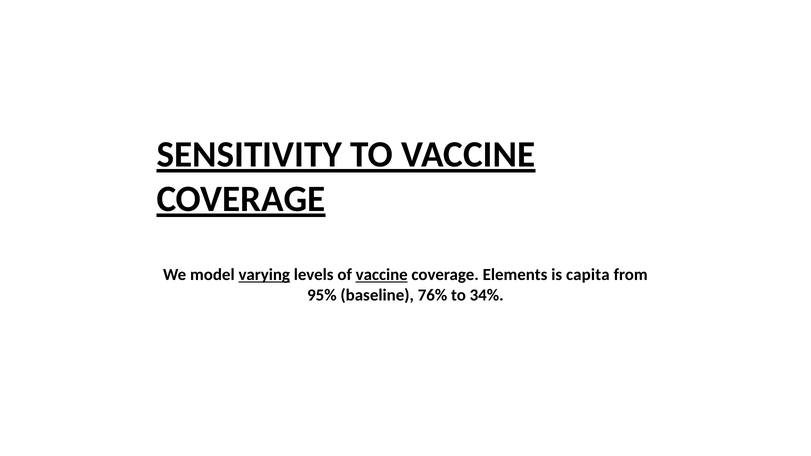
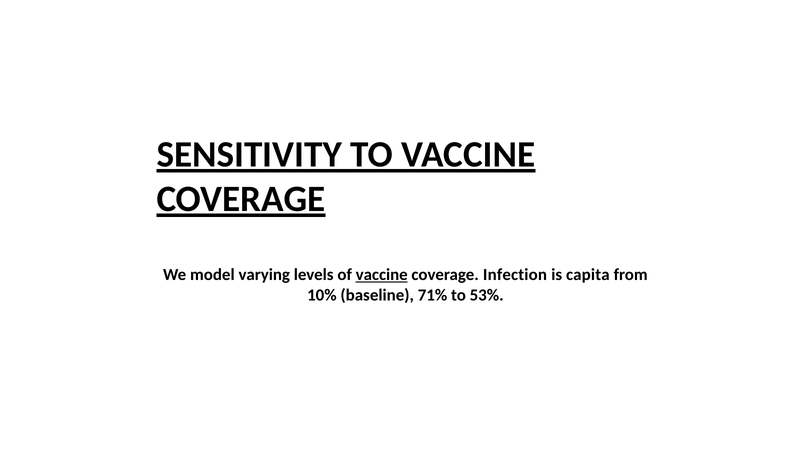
varying underline: present -> none (264, 275)
Elements: Elements -> Infection (515, 275)
95%: 95% -> 10% (322, 295)
76%: 76% -> 71% (433, 295)
34%: 34% -> 53% (487, 295)
